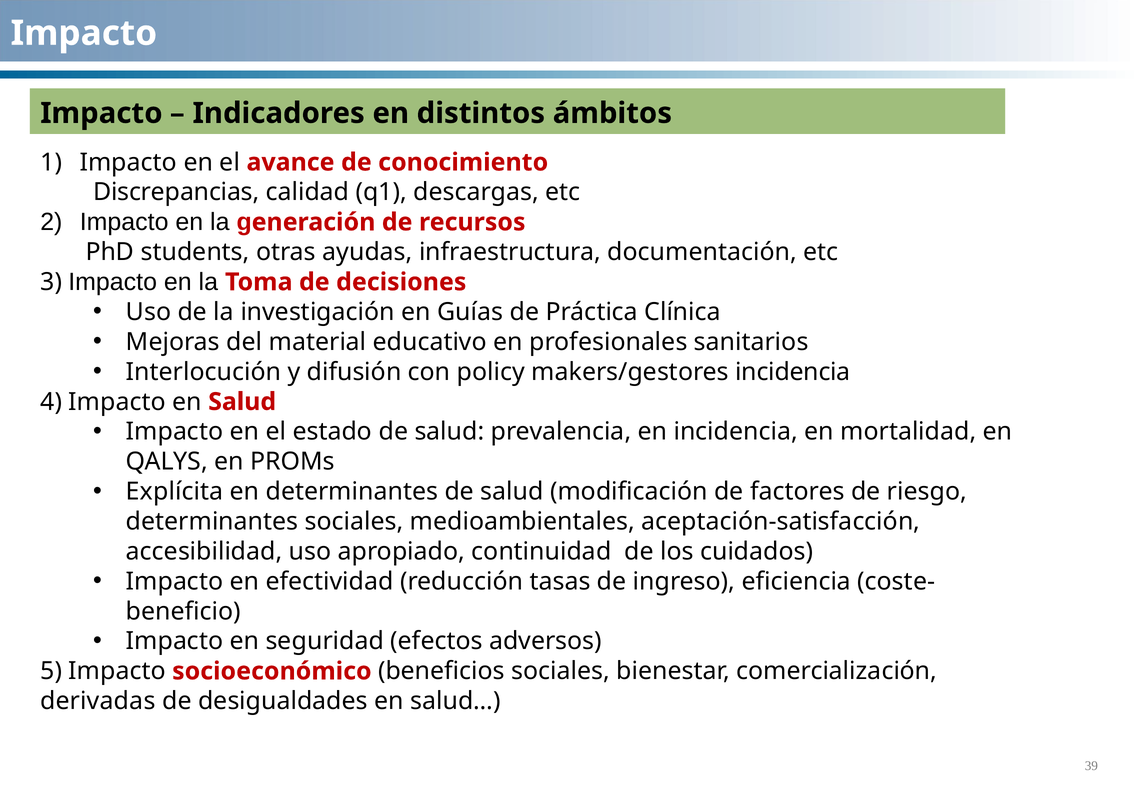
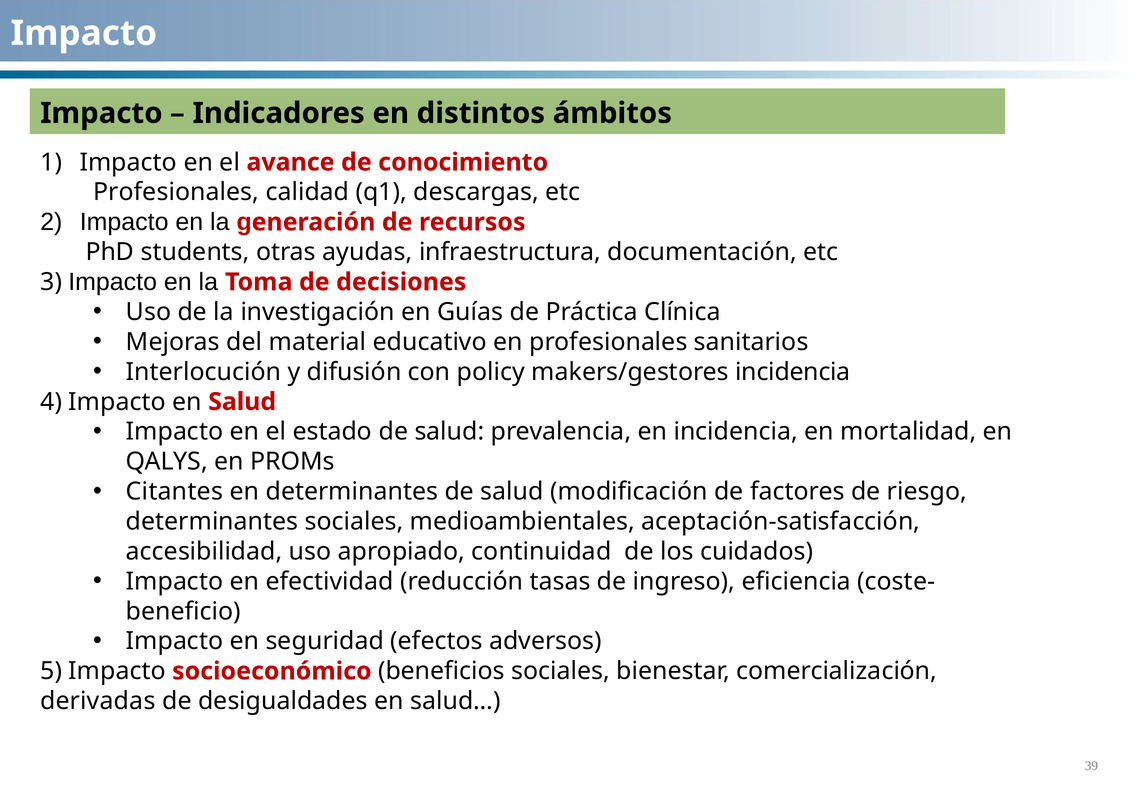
Discrepancias: Discrepancias -> Profesionales (176, 192)
Explícita: Explícita -> Citantes (174, 491)
